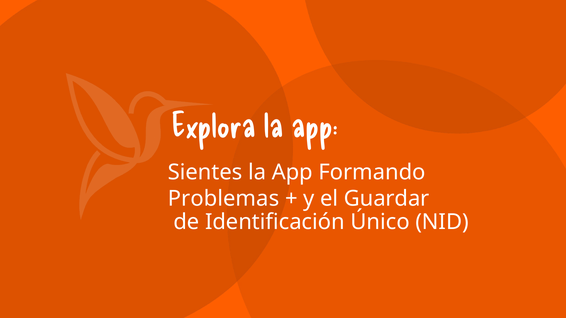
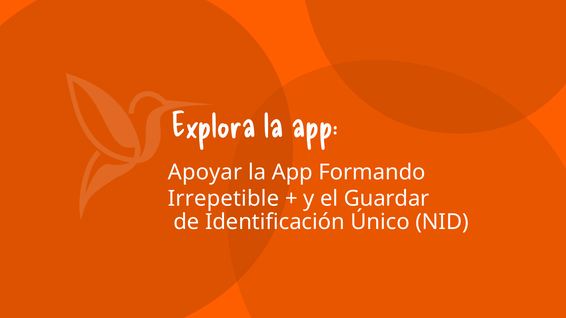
Sientes: Sientes -> Apoyar (205, 172)
Problemas: Problemas -> Irrepetible (223, 199)
